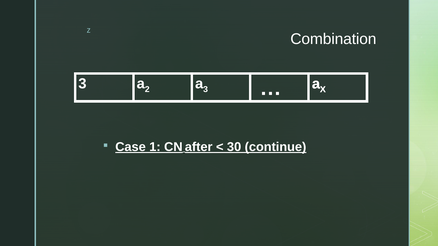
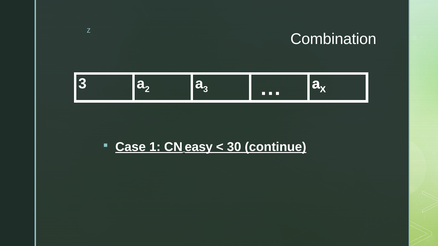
after: after -> easy (199, 147)
